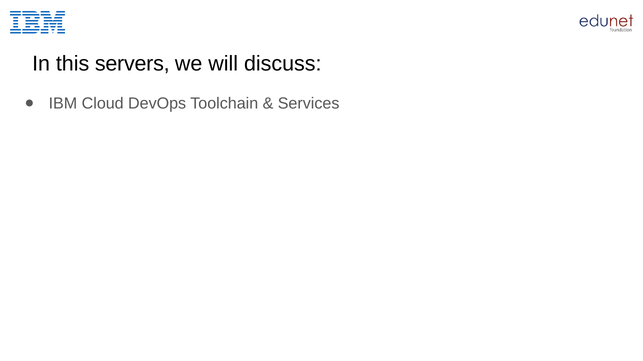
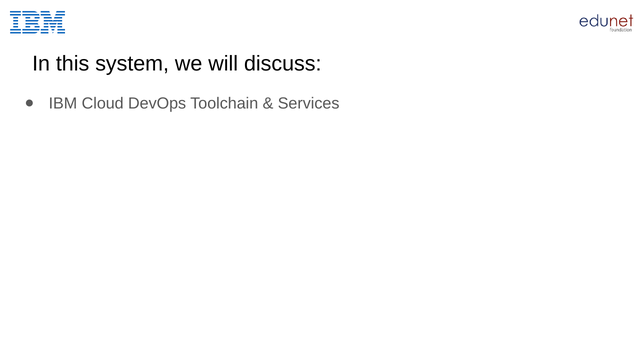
servers: servers -> system (132, 64)
